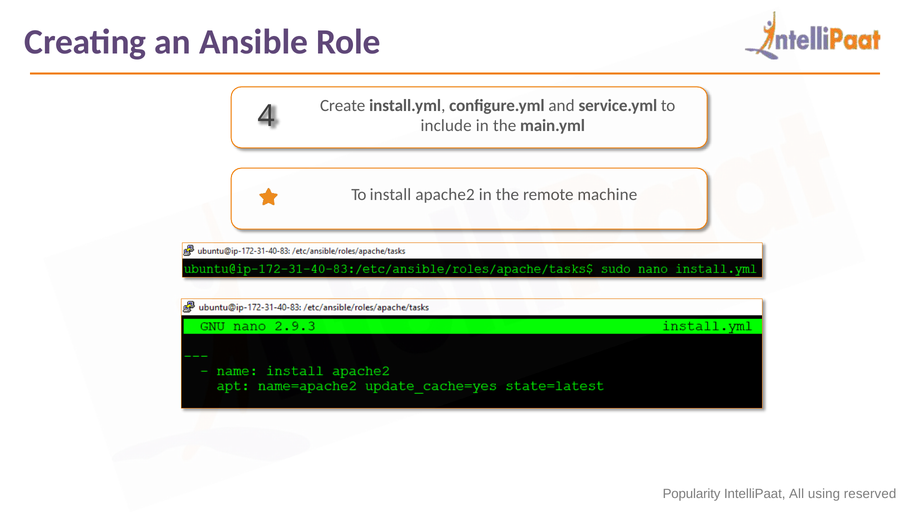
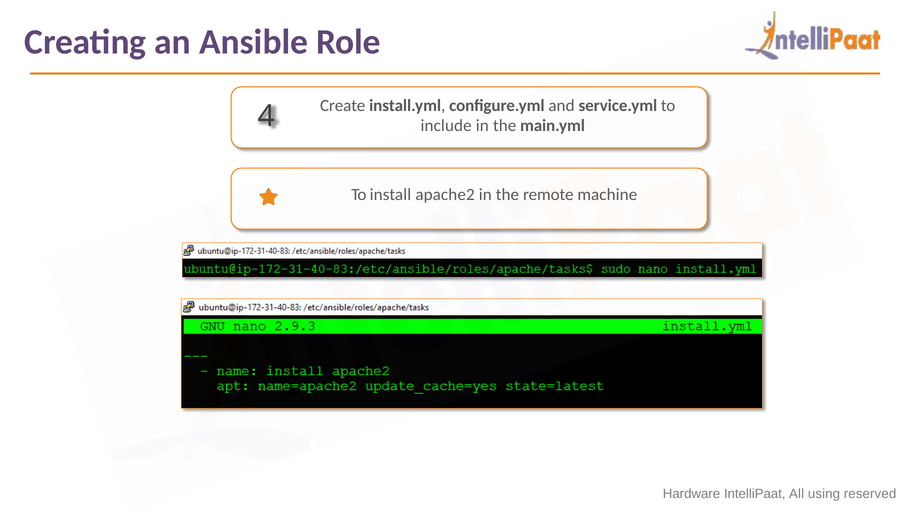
Popularity: Popularity -> Hardware (691, 494)
